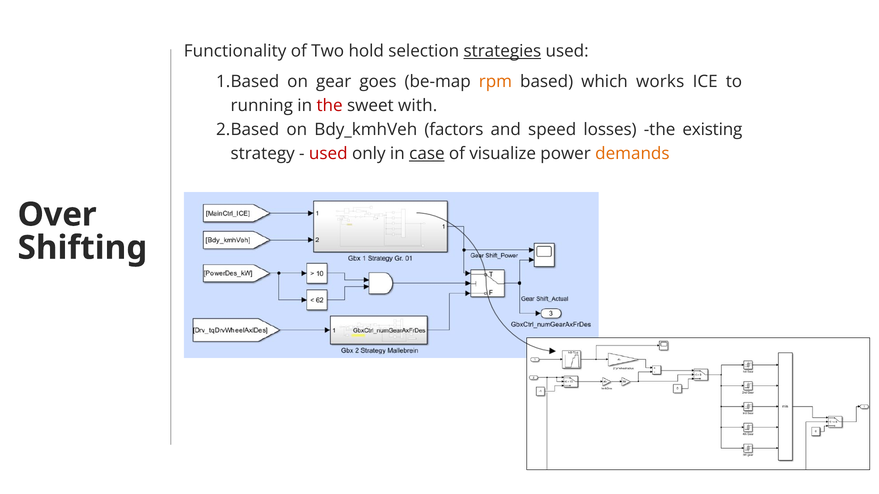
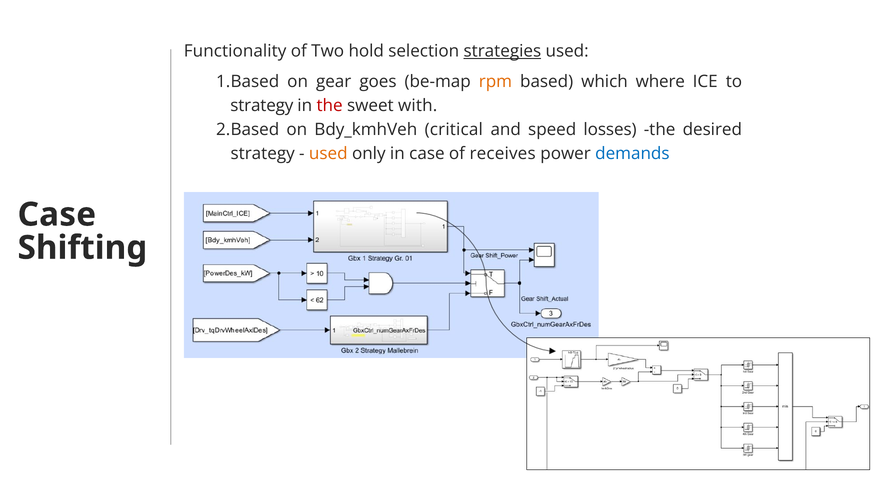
works: works -> where (660, 82)
running: running -> strategy (262, 106)
factors: factors -> critical (454, 130)
existing: existing -> desired (712, 130)
used colour: red -> orange (328, 154)
case underline: present -> none (427, 154)
visualize: visualize -> receives (503, 154)
demands colour: orange -> blue (632, 154)
Over: Over -> Case (57, 215)
